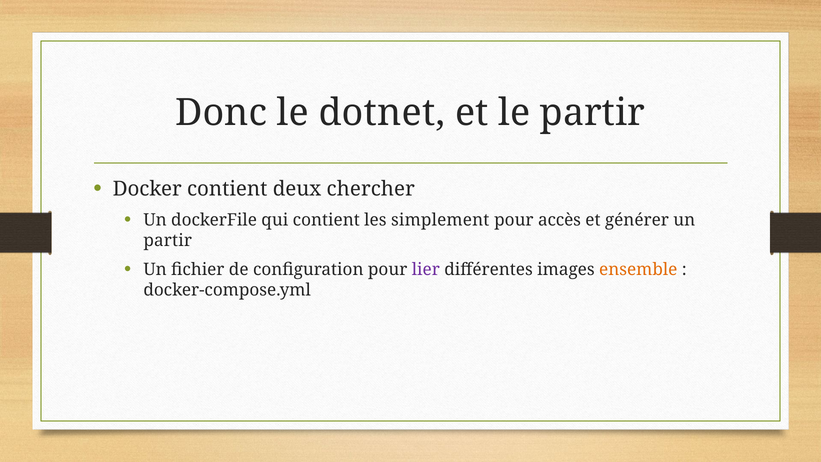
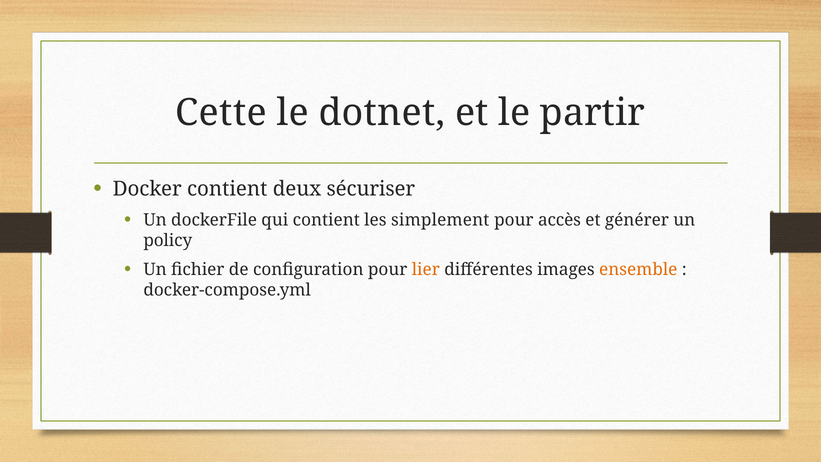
Donc: Donc -> Cette (221, 113)
chercher: chercher -> sécuriser (371, 189)
partir: partir -> policy (168, 240)
lier colour: purple -> orange (426, 270)
